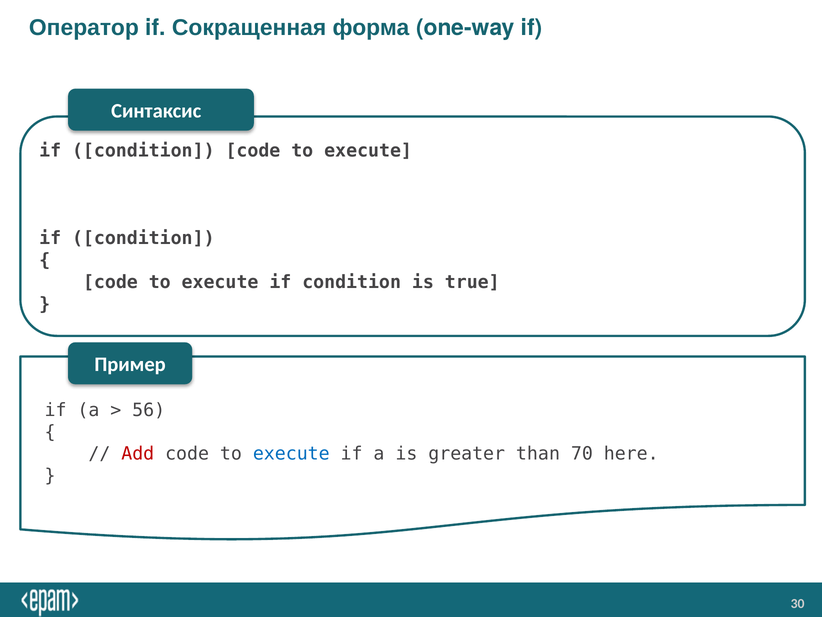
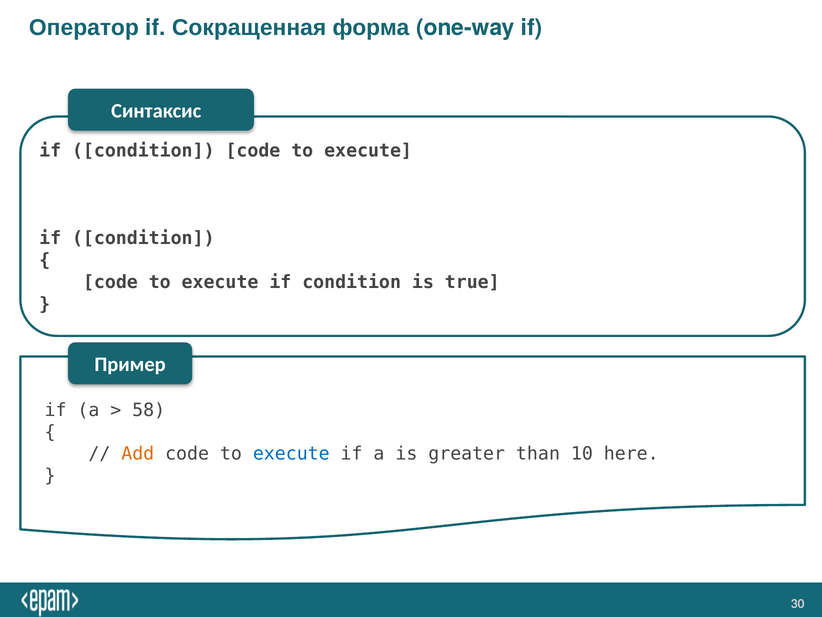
56: 56 -> 58 (149, 410)
Add colour: red -> orange (138, 454)
70: 70 -> 10 (582, 454)
